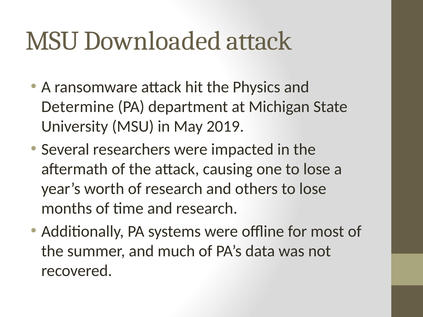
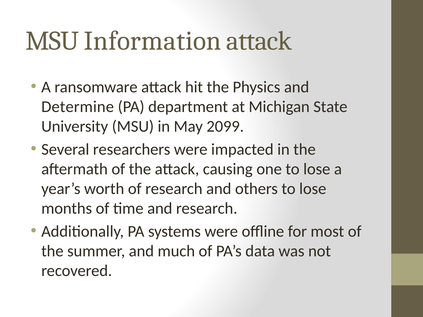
Downloaded: Downloaded -> Information (153, 41)
2019: 2019 -> 2099 (225, 127)
